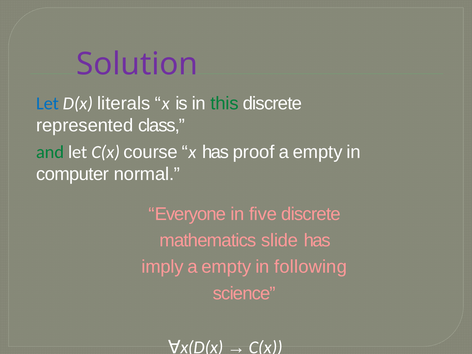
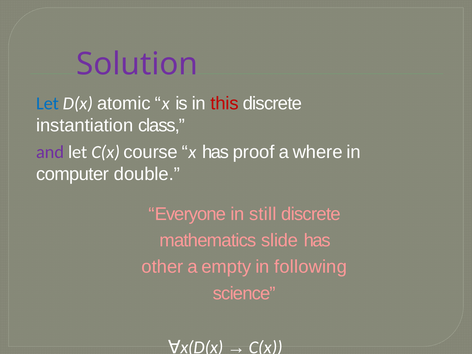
literals: literals -> atomic (124, 103)
this colour: green -> red (225, 103)
represented: represented -> instantiation (85, 126)
and colour: green -> purple (50, 152)
empty: empty -> where (318, 152)
normal: normal -> double (147, 174)
five: five -> still (263, 214)
imply: imply -> other (162, 267)
